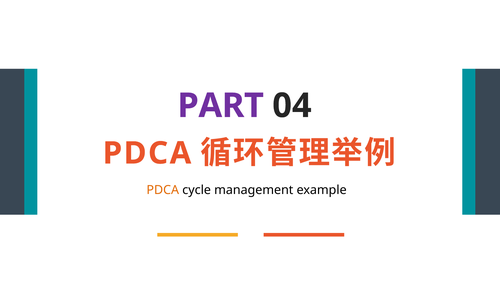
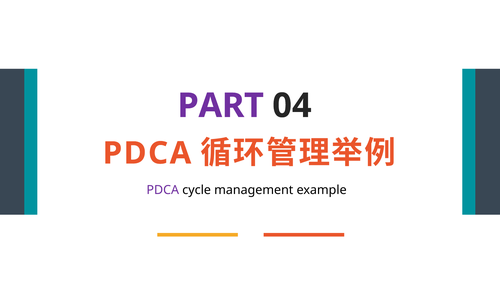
PDCA colour: orange -> purple (163, 190)
